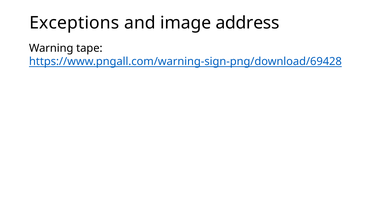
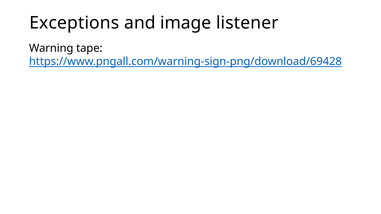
address: address -> listener (247, 23)
